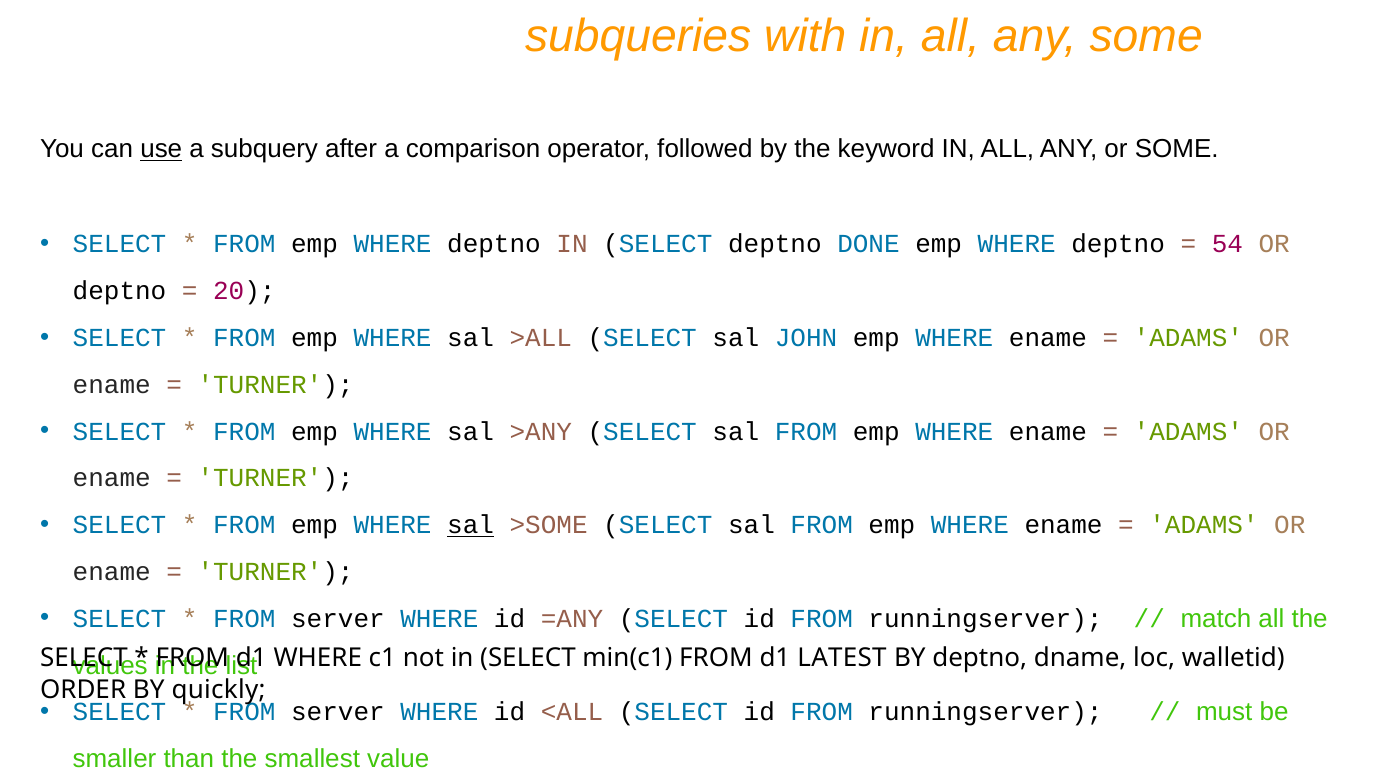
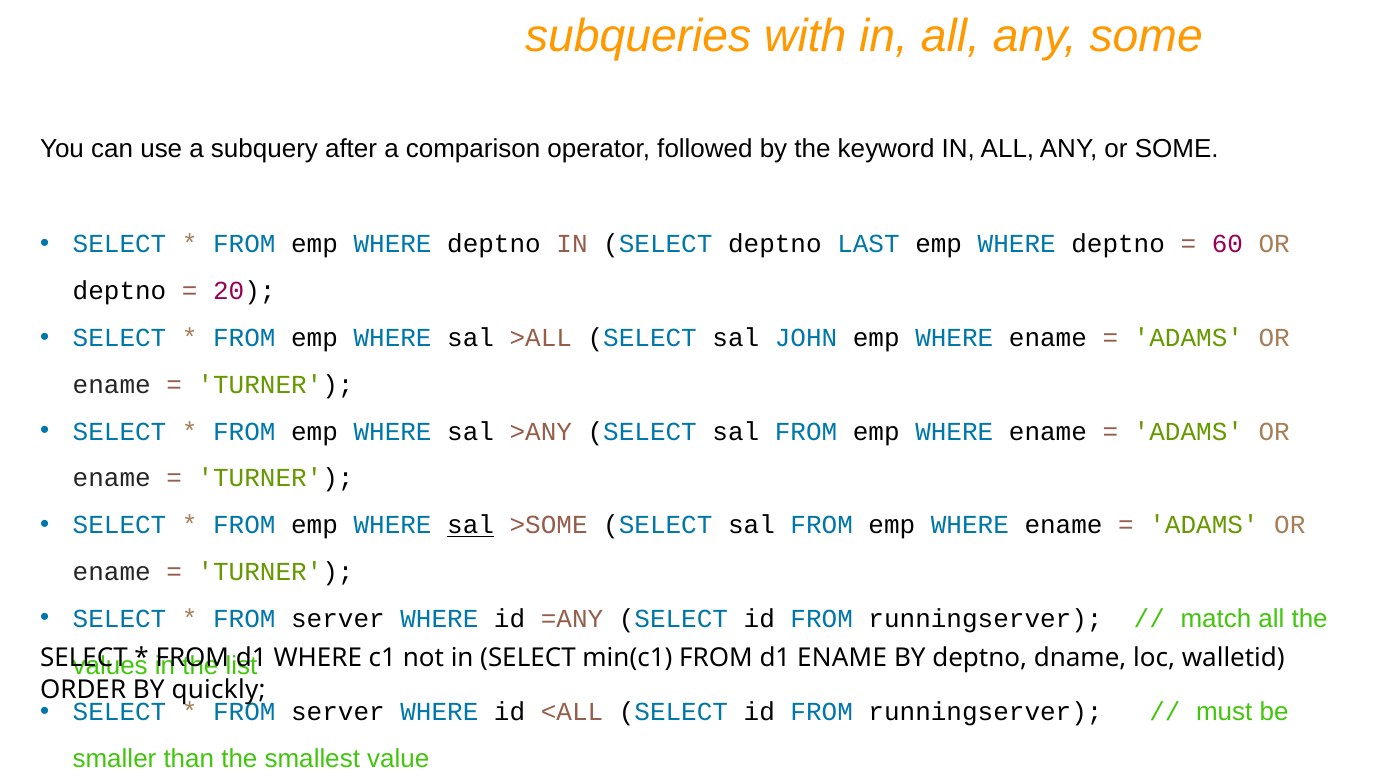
use underline: present -> none (161, 149)
DONE: DONE -> LAST (868, 244)
54: 54 -> 60 (1227, 244)
d1 LATEST: LATEST -> ENAME (842, 659)
